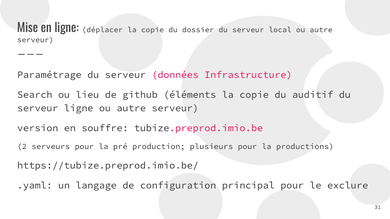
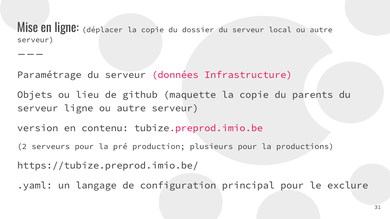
Search: Search -> Objets (35, 95)
éléments: éléments -> maquette (190, 95)
auditif: auditif -> parents (313, 95)
souffre: souffre -> contenu (105, 128)
